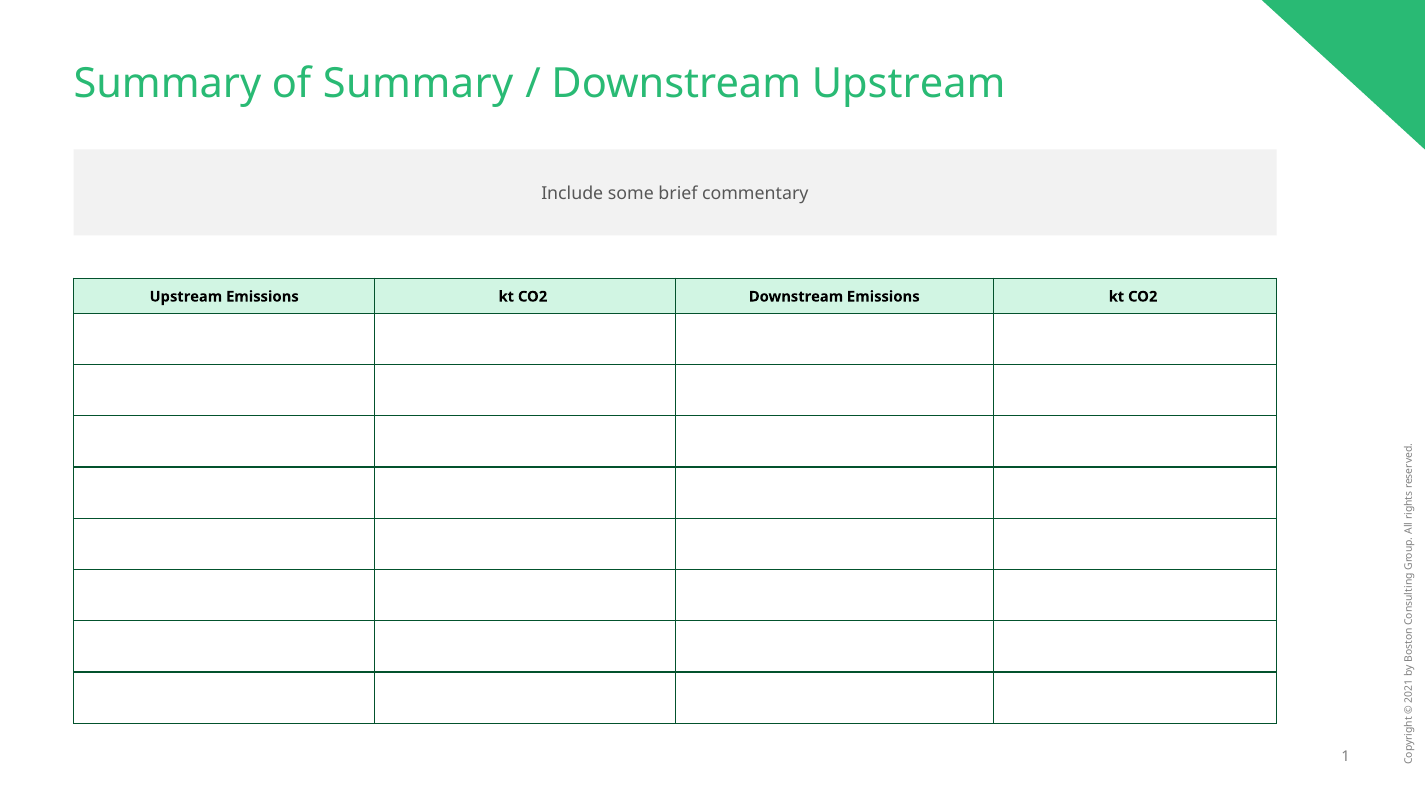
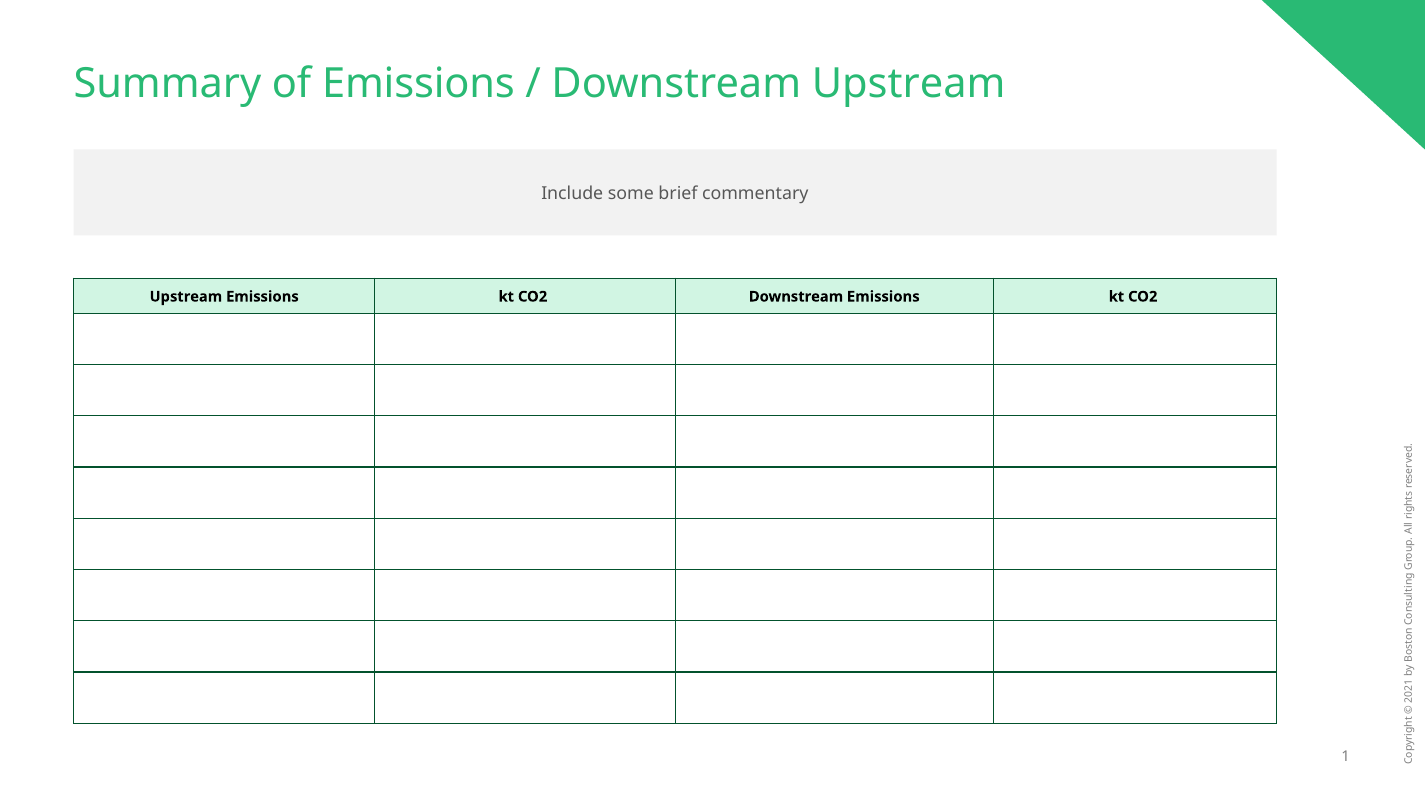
of Summary: Summary -> Emissions (418, 84)
